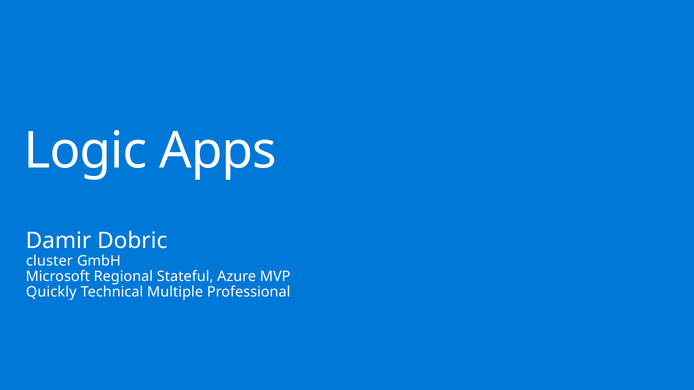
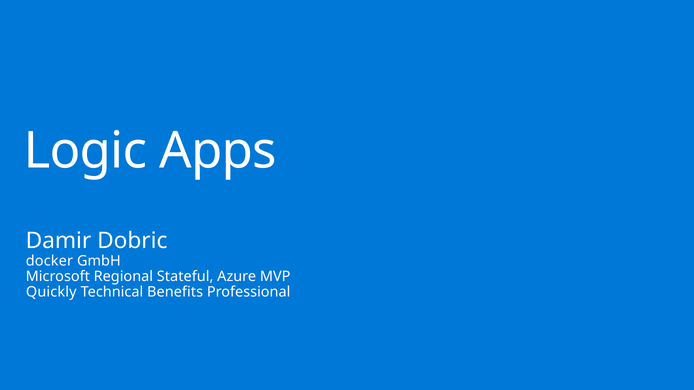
cluster: cluster -> docker (49, 261)
Multiple: Multiple -> Benefits (175, 292)
